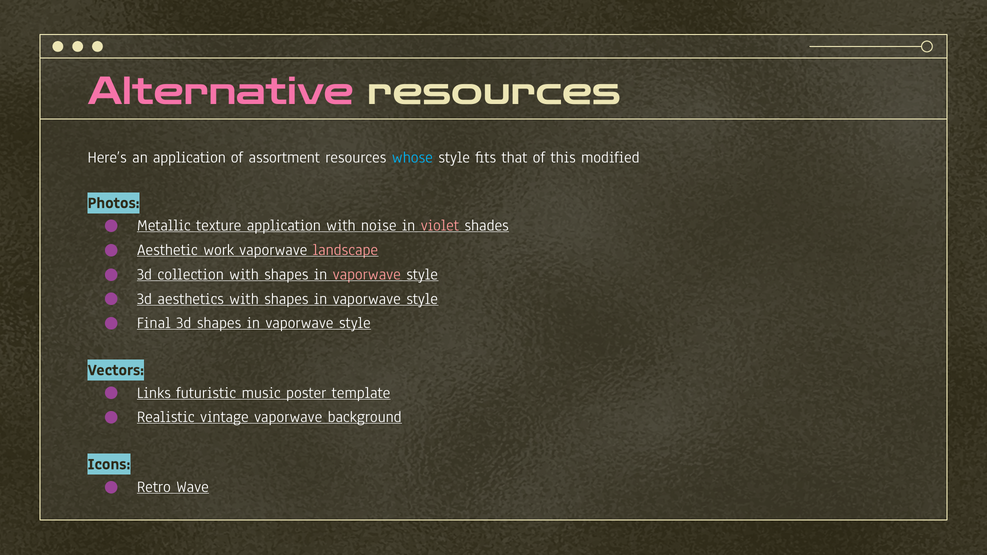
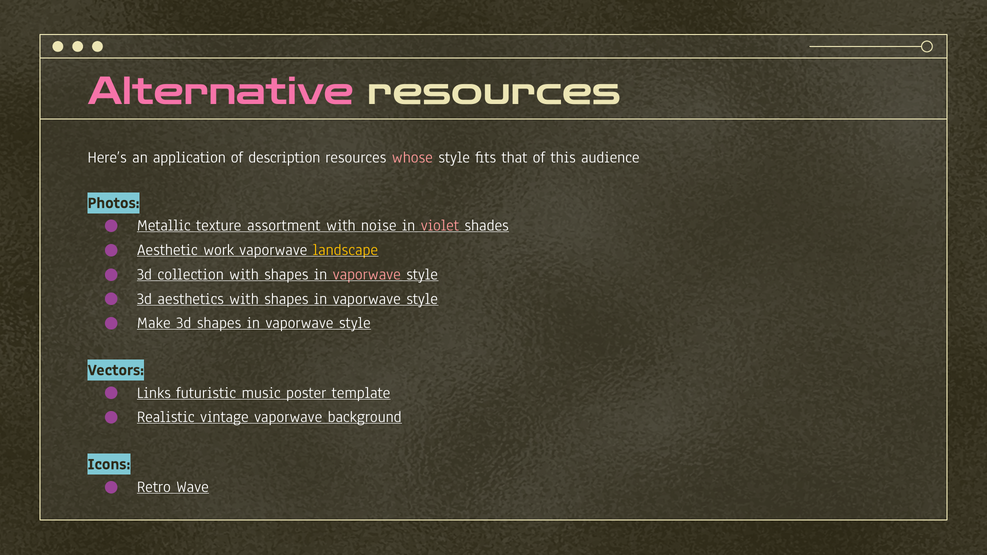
assortment: assortment -> description (284, 157)
whose colour: light blue -> pink (412, 157)
modified: modified -> audience (610, 157)
texture application: application -> assortment (284, 226)
landscape colour: pink -> yellow (345, 250)
Final: Final -> Make (154, 323)
